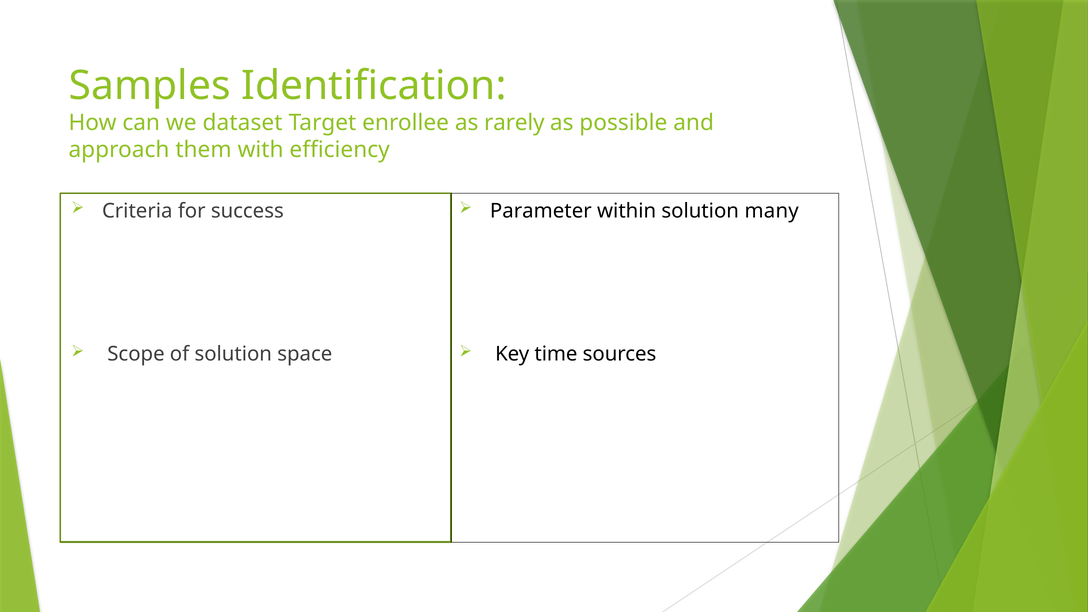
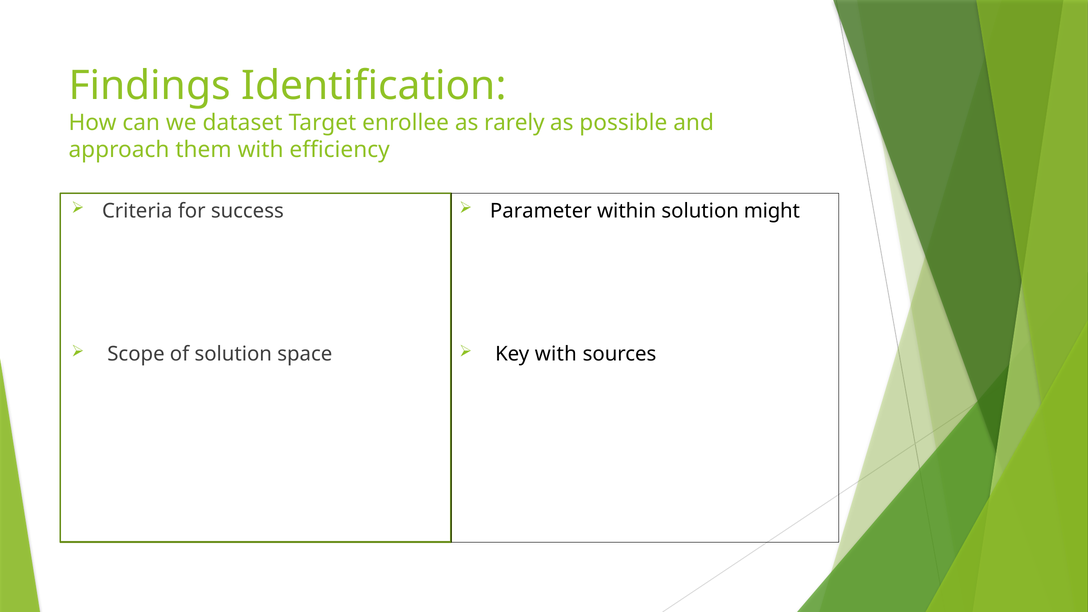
Samples: Samples -> Findings (150, 86)
many: many -> might (772, 211)
Key time: time -> with (556, 354)
